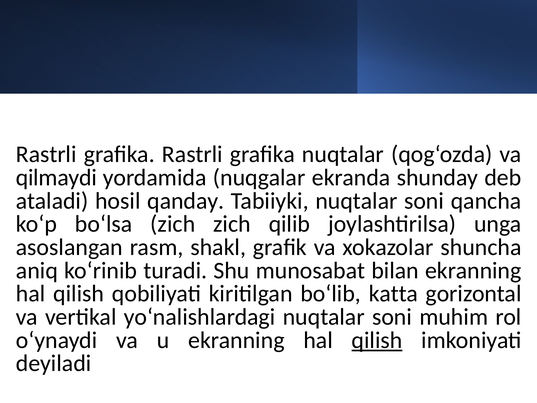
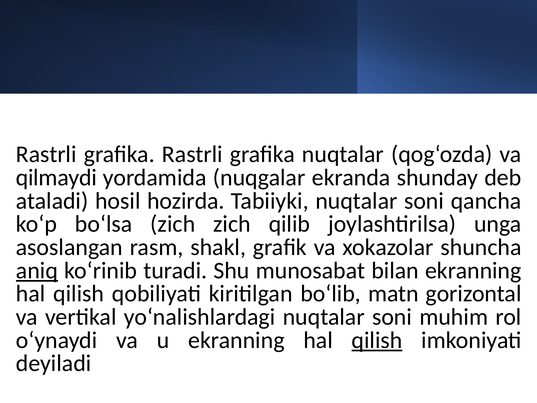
qanday: qanday -> hozirda (186, 201)
aniq underline: none -> present (37, 270)
katta: katta -> matn (393, 294)
